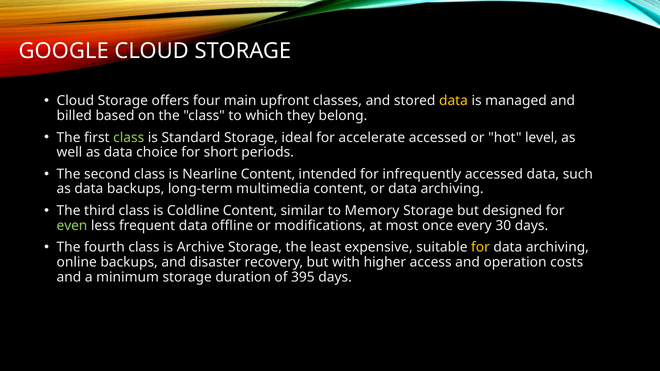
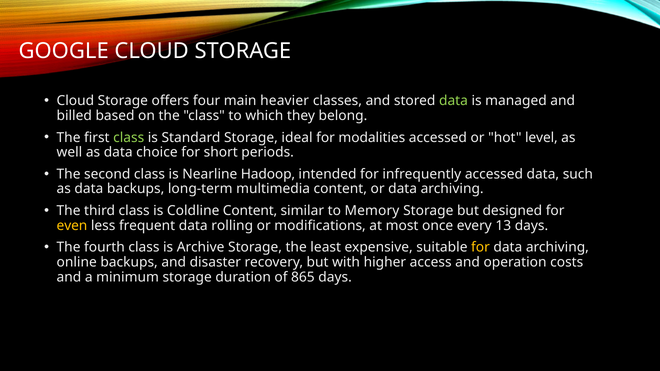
upfront: upfront -> heavier (285, 101)
data colour: yellow -> light green (453, 101)
accelerate: accelerate -> modalities (372, 138)
Nearline Content: Content -> Hadoop (268, 174)
even colour: light green -> yellow (72, 226)
offline: offline -> rolling (232, 226)
30: 30 -> 13 (503, 226)
395: 395 -> 865 (303, 277)
